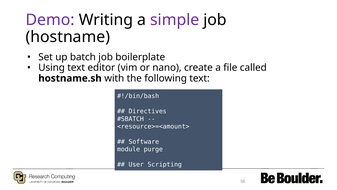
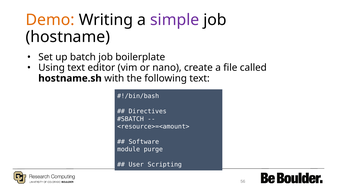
Demo colour: purple -> orange (50, 20)
